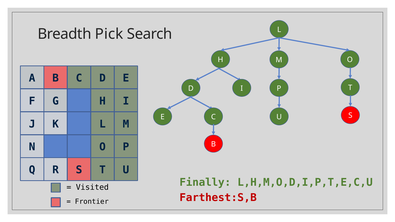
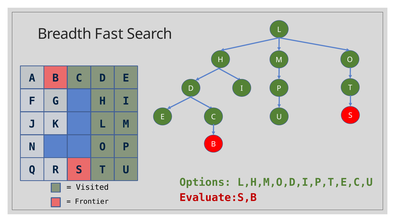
Pick: Pick -> Fast (109, 34)
Finally: Finally -> Options (205, 182)
Farthest:S,B: Farthest:S,B -> Evaluate:S,B (218, 198)
